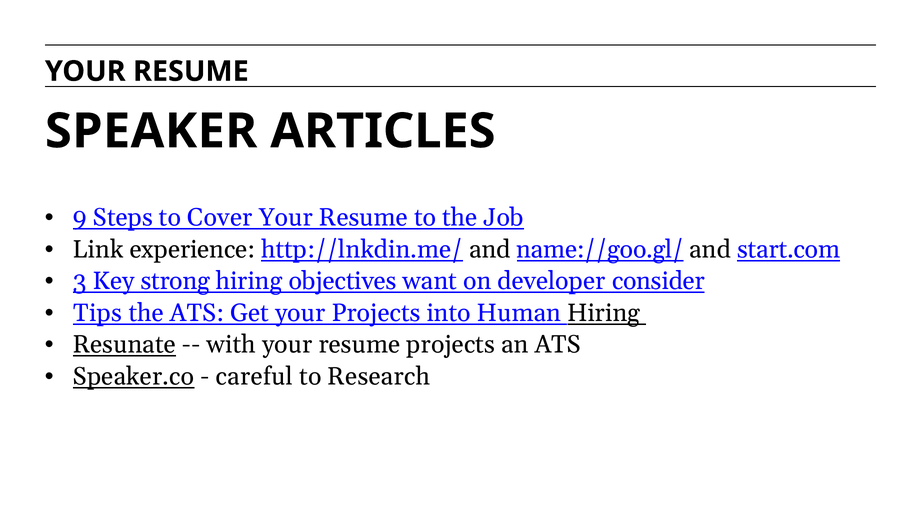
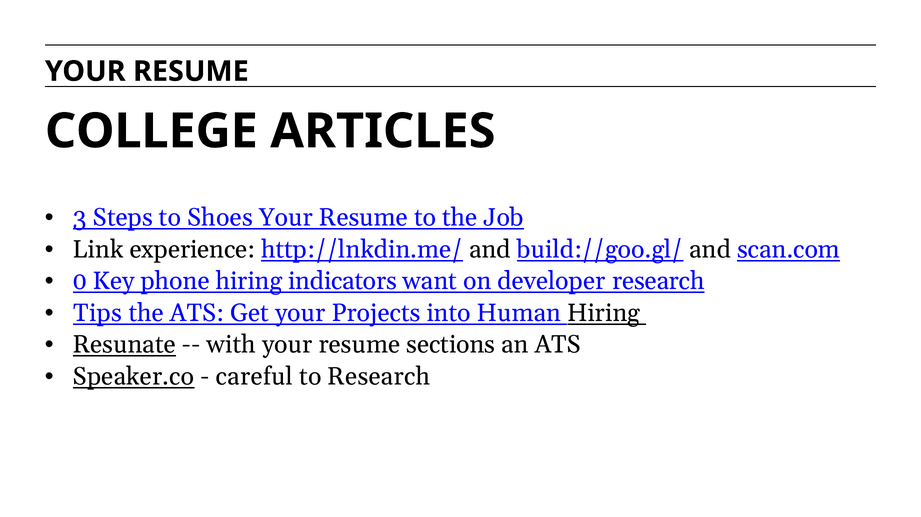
SPEAKER: SPEAKER -> COLLEGE (151, 131)
9: 9 -> 3 (80, 218)
Cover: Cover -> Shoes (220, 218)
name://goo.gl/: name://goo.gl/ -> build://goo.gl/ (600, 249)
start.com: start.com -> scan.com (789, 249)
3: 3 -> 0 (80, 281)
strong: strong -> phone (175, 281)
objectives: objectives -> indicators (343, 281)
developer consider: consider -> research (658, 281)
resume projects: projects -> sections (451, 345)
